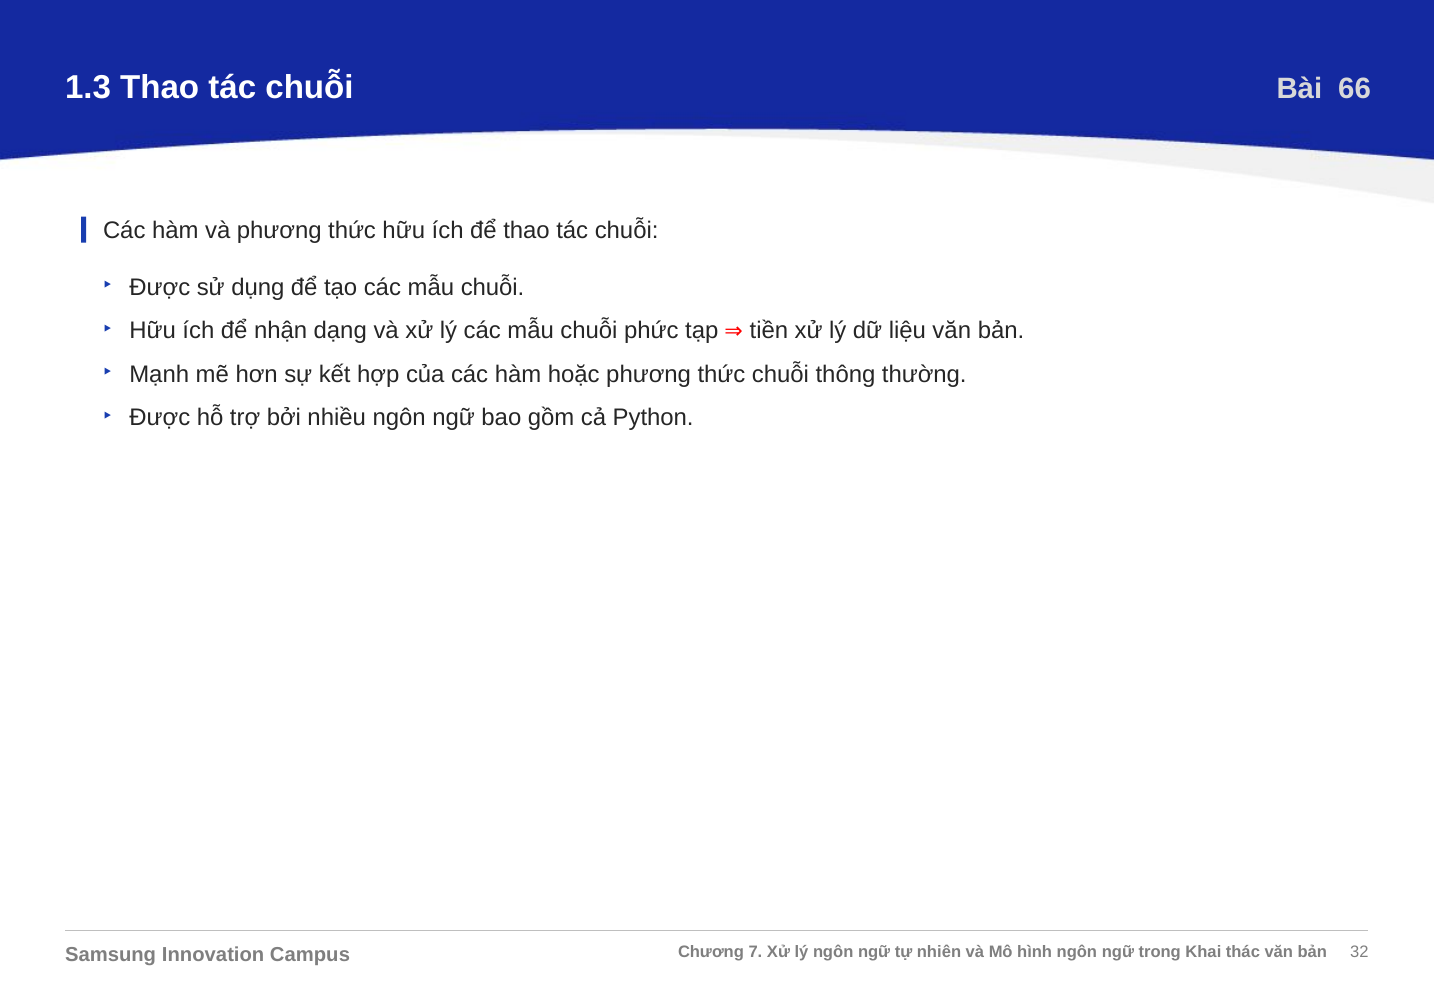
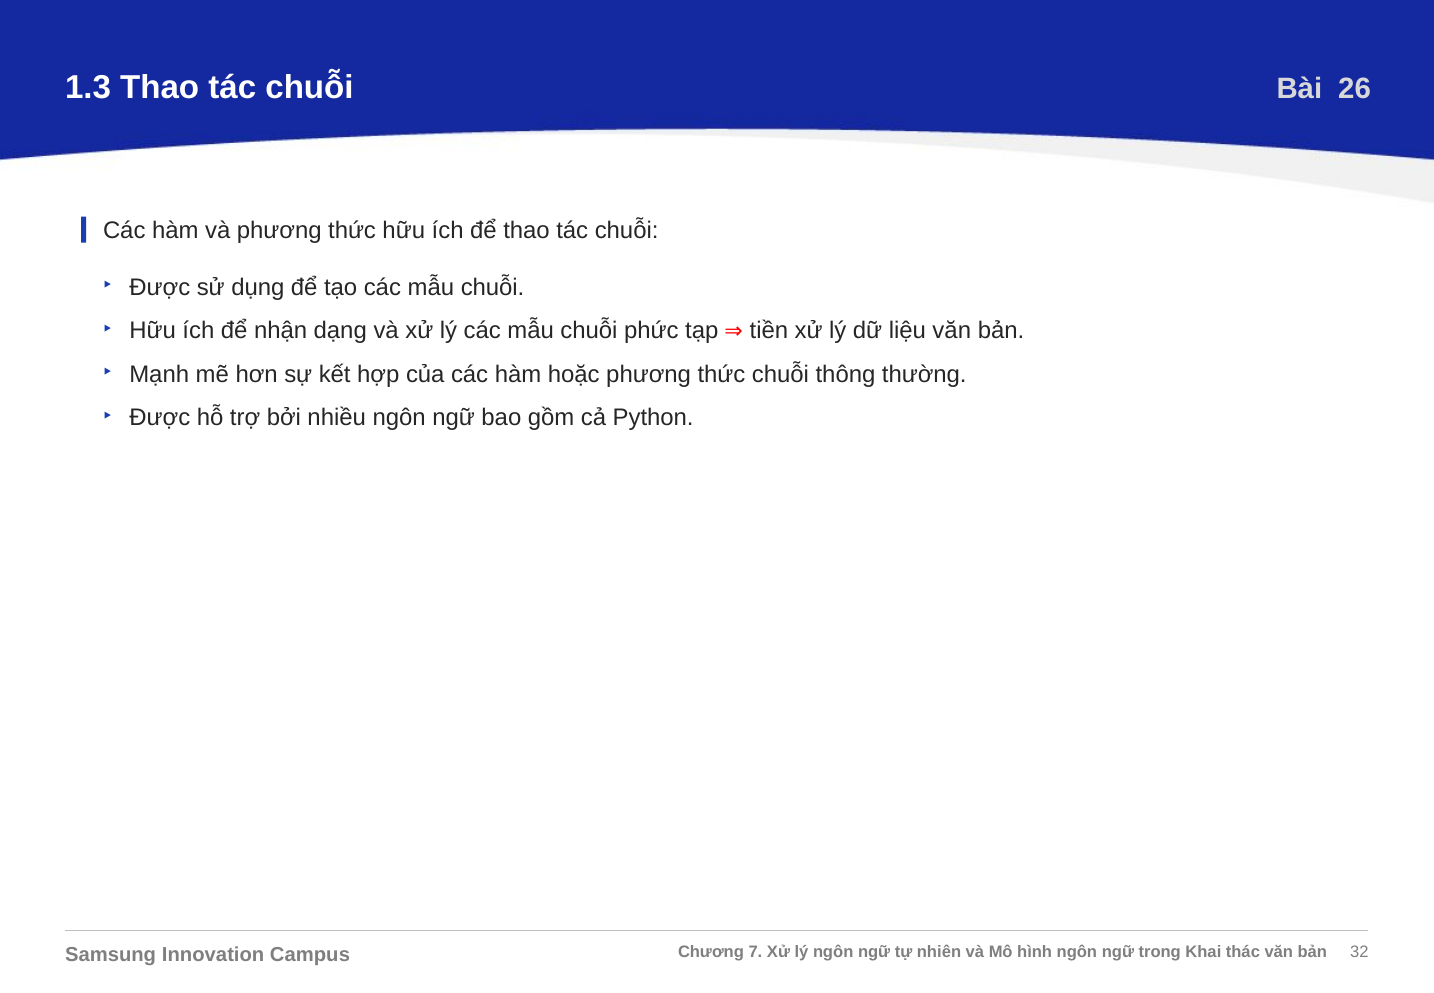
66: 66 -> 26 (1355, 89)
